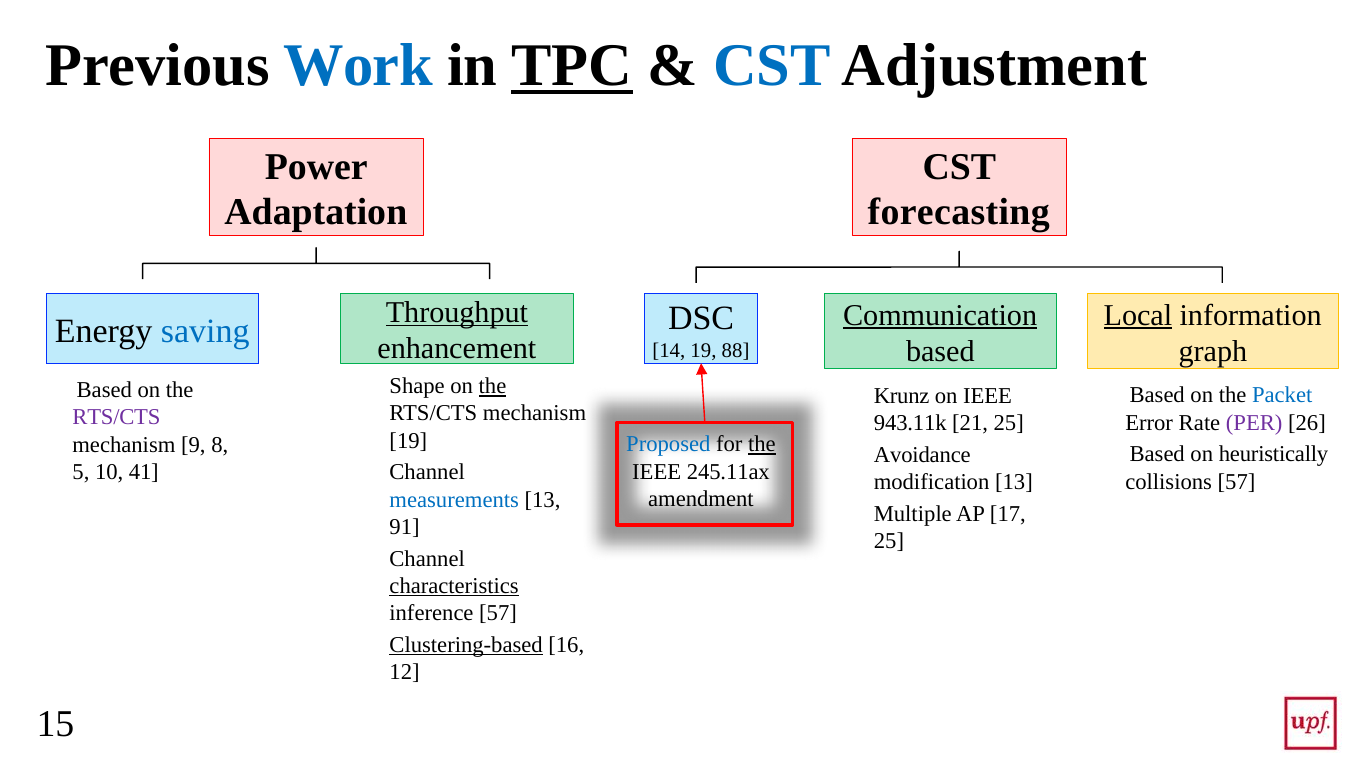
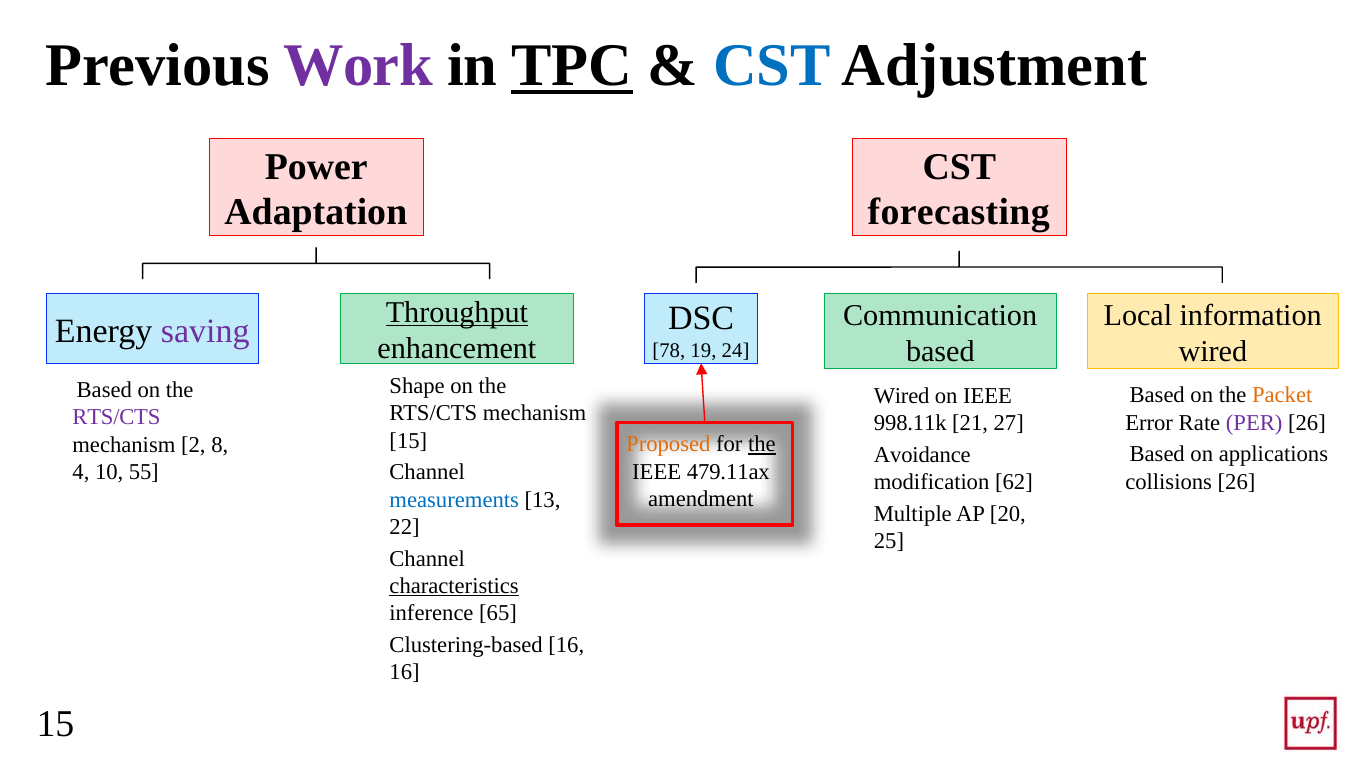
Work colour: blue -> purple (358, 66)
Communication underline: present -> none (940, 315)
Local underline: present -> none (1138, 315)
saving colour: blue -> purple (205, 331)
graph: graph -> wired (1213, 351)
14: 14 -> 78 (669, 350)
88: 88 -> 24 (736, 350)
the underline: present -> none (493, 386)
Packet colour: blue -> orange (1282, 395)
Krunz: Krunz -> Wired (902, 396)
943.11k: 943.11k -> 998.11k (910, 423)
21 25: 25 -> 27 (1009, 423)
19: 19 -> 15 (408, 440)
Proposed colour: blue -> orange (668, 444)
9: 9 -> 2 (193, 444)
heuristically: heuristically -> applications (1273, 454)
245.11ax: 245.11ax -> 479.11ax (728, 471)
5: 5 -> 4 (81, 472)
41: 41 -> 55 (144, 472)
collisions 57: 57 -> 26 (1237, 481)
modification 13: 13 -> 62 (1014, 482)
17: 17 -> 20 (1008, 514)
91: 91 -> 22 (405, 527)
inference 57: 57 -> 65 (498, 613)
Clustering-based underline: present -> none (466, 645)
12: 12 -> 16 (405, 672)
